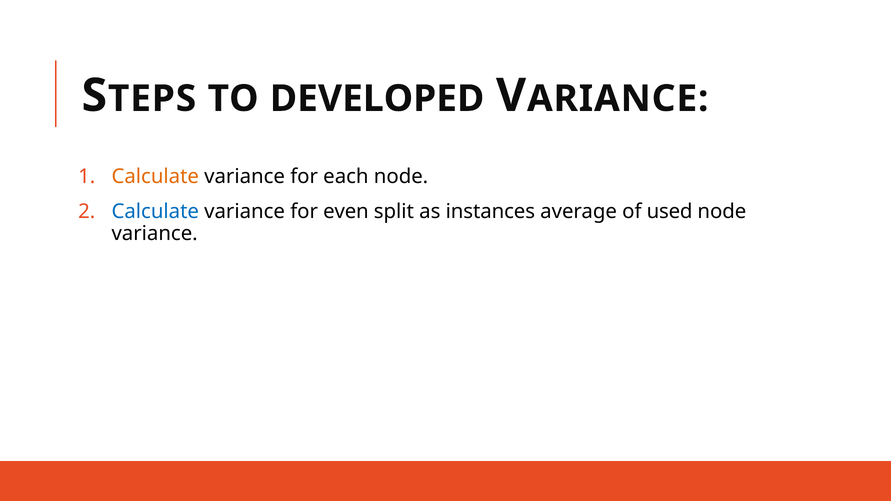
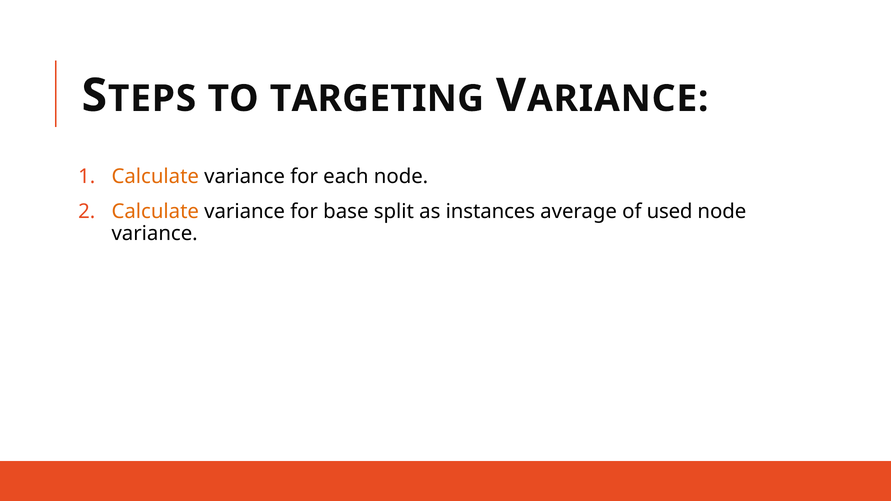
DEVELOPED: DEVELOPED -> TARGETING (377, 99)
Calculate colour: blue -> orange (155, 212)
even: even -> base (346, 212)
